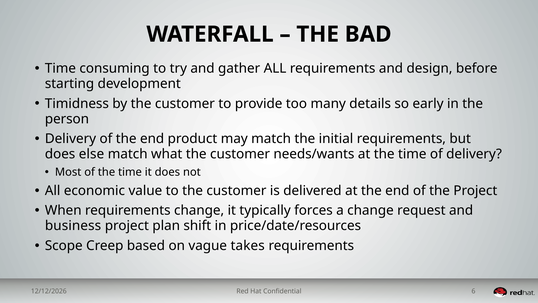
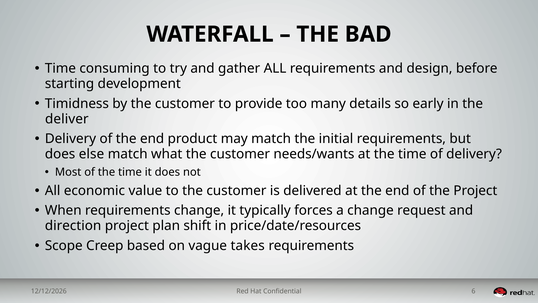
person: person -> deliver (67, 119)
business: business -> direction (73, 226)
